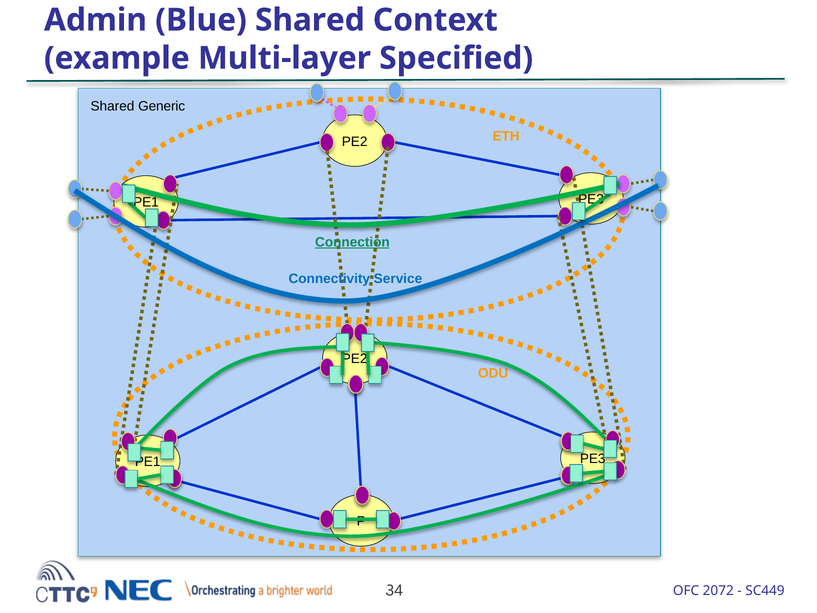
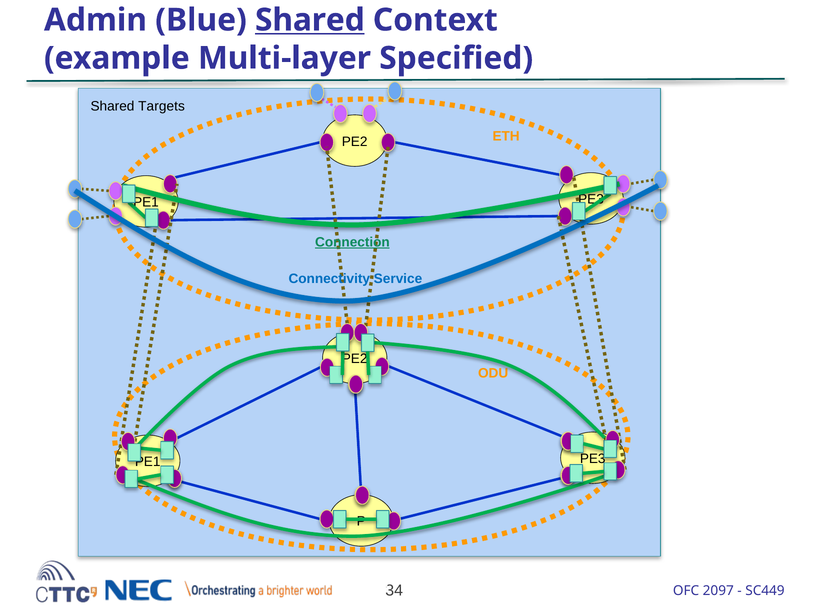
Shared underline: none -> present (310, 20)
Generic: Generic -> Targets (162, 106)
2072: 2072 -> 2097 (718, 591)
